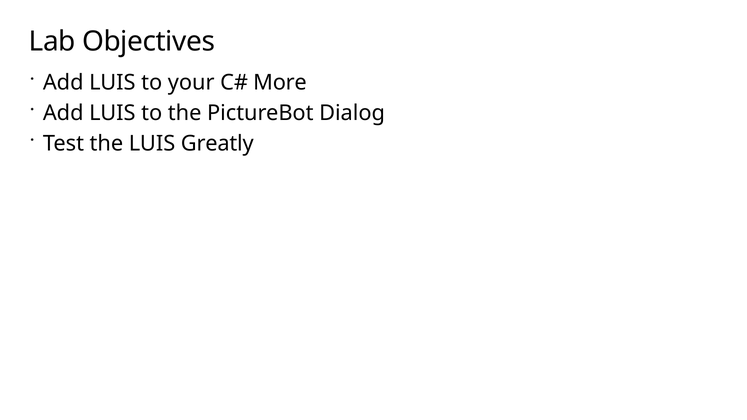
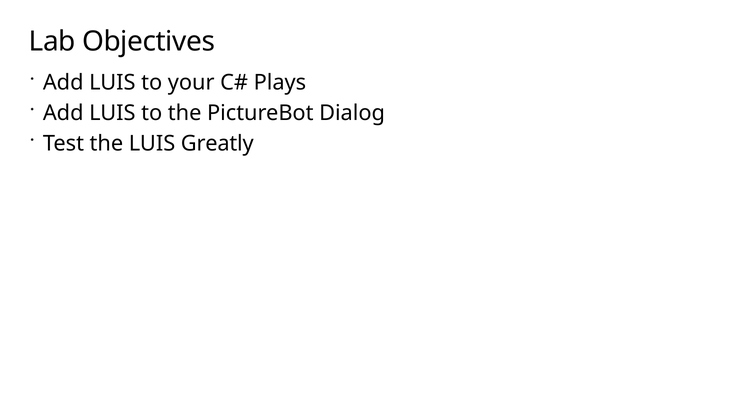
More: More -> Plays (280, 83)
